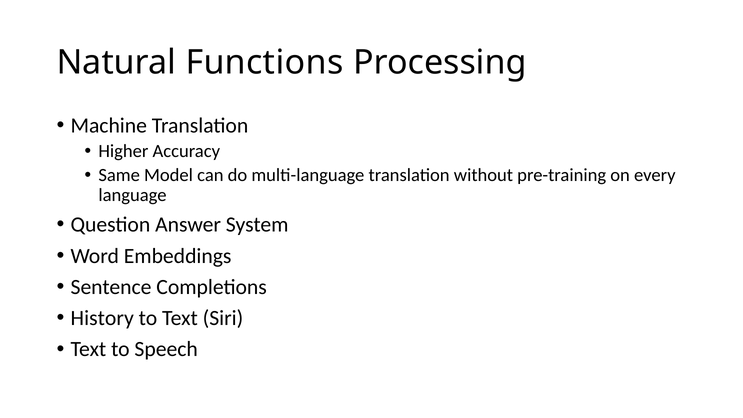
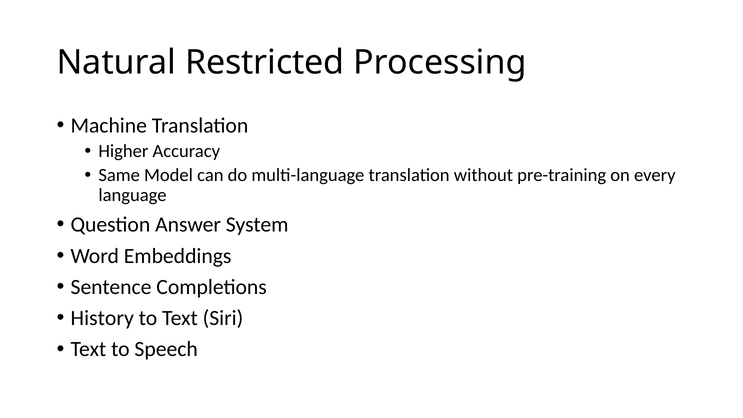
Functions: Functions -> Restricted (265, 62)
